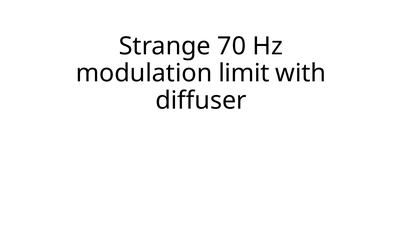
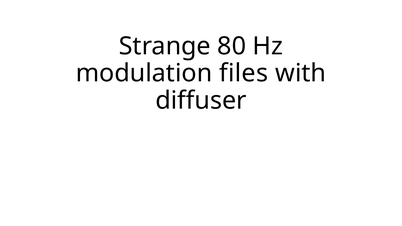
70: 70 -> 80 (232, 46)
limit: limit -> files (244, 73)
